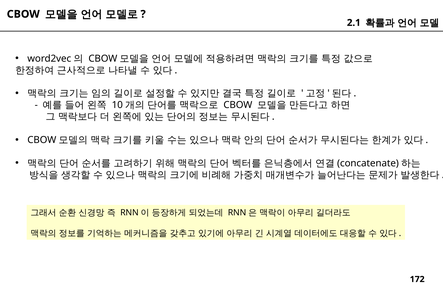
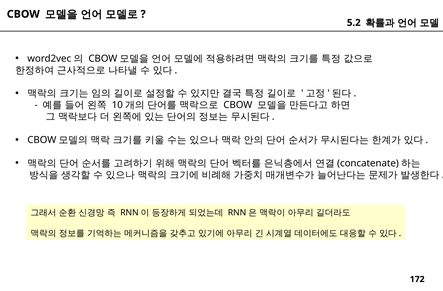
2.1: 2.1 -> 5.2 (354, 23)
